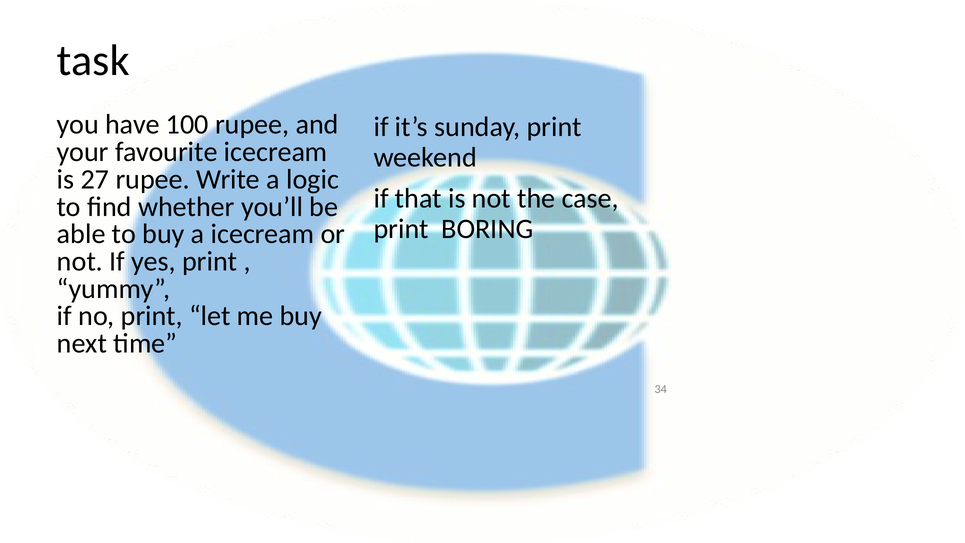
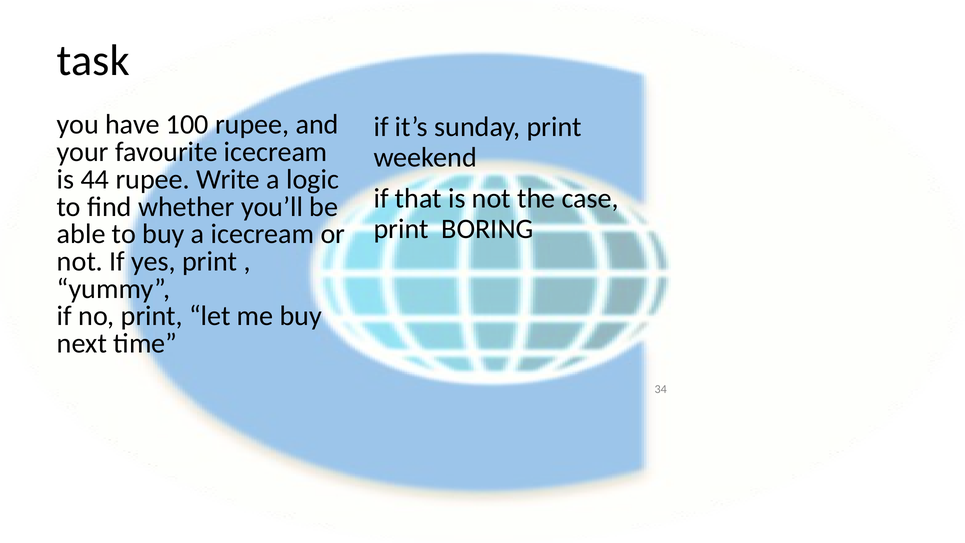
27: 27 -> 44 (95, 179)
